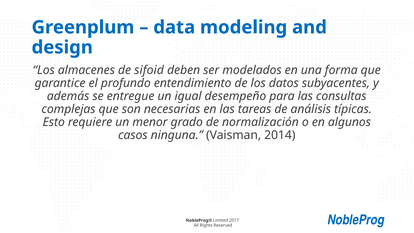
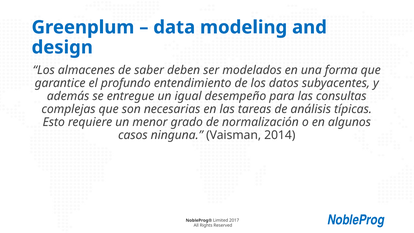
sifoid: sifoid -> saber (149, 70)
